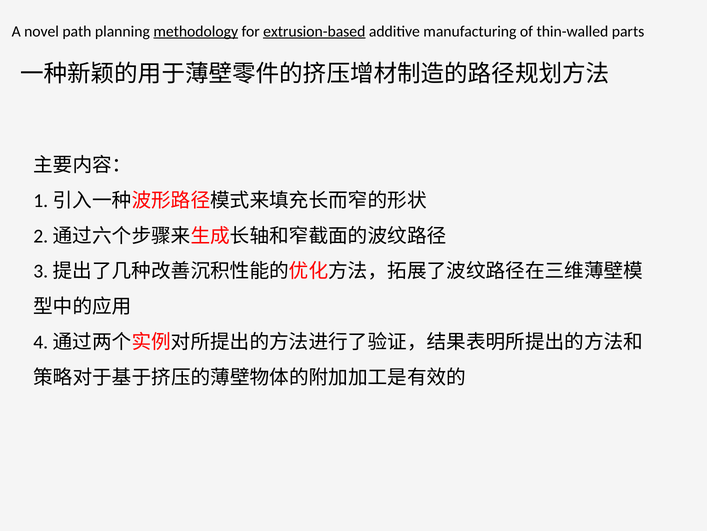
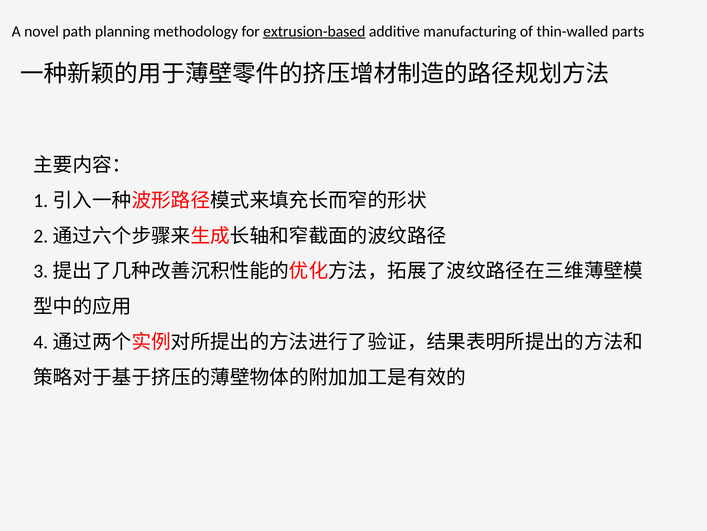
methodology underline: present -> none (196, 31)
